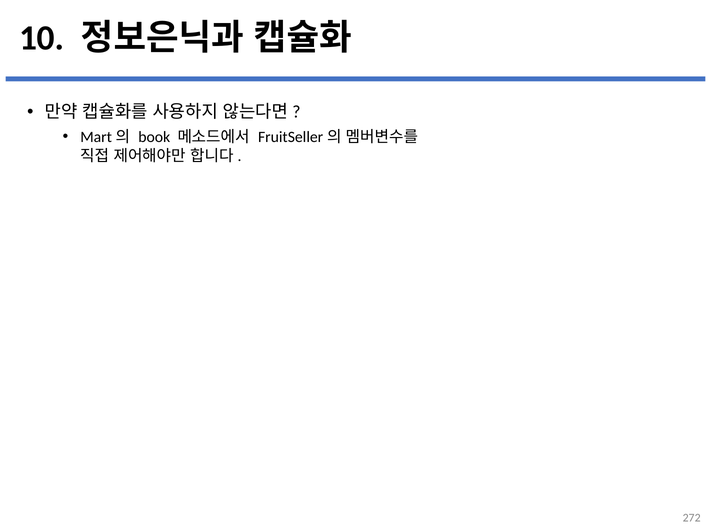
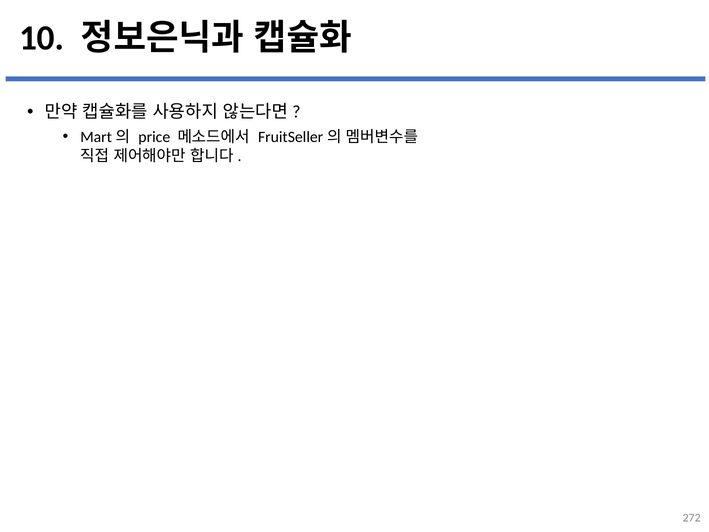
book: book -> price (154, 137)
